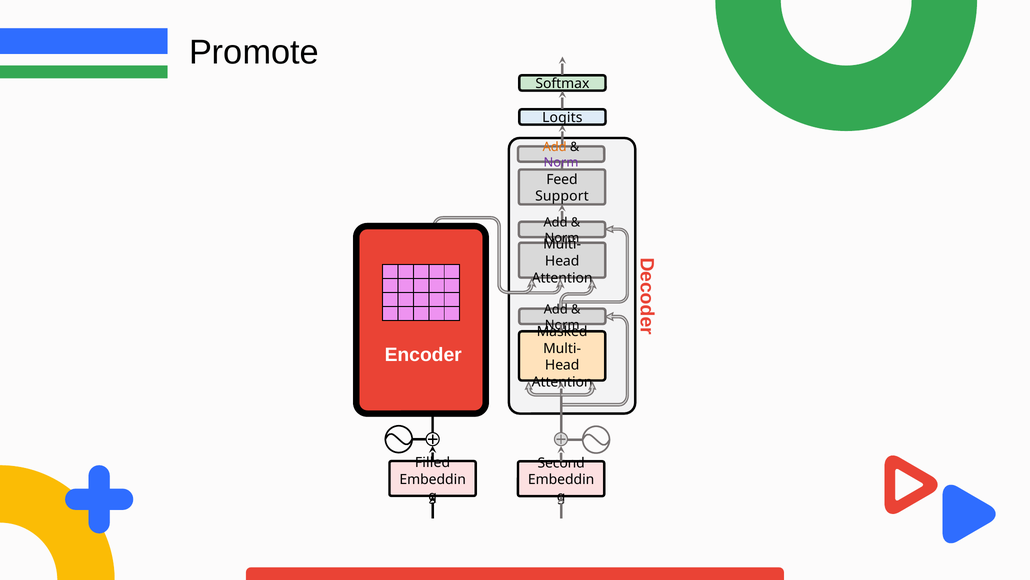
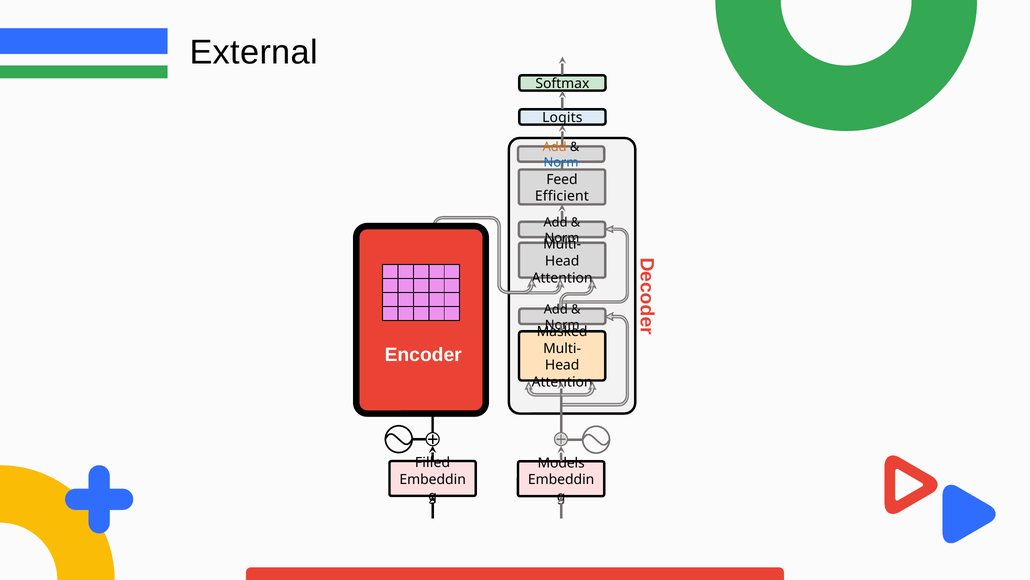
Promote: Promote -> External (254, 53)
Norm colour: purple -> blue (561, 162)
Support: Support -> Efficient (562, 196)
Second: Second -> Models (561, 462)
